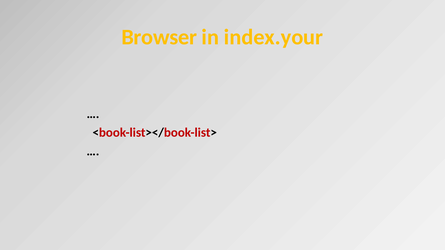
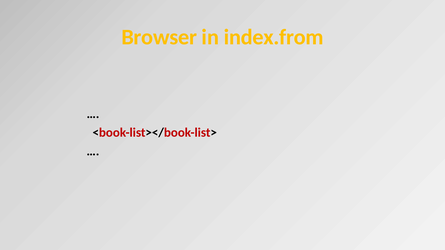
index.your: index.your -> index.from (274, 37)
